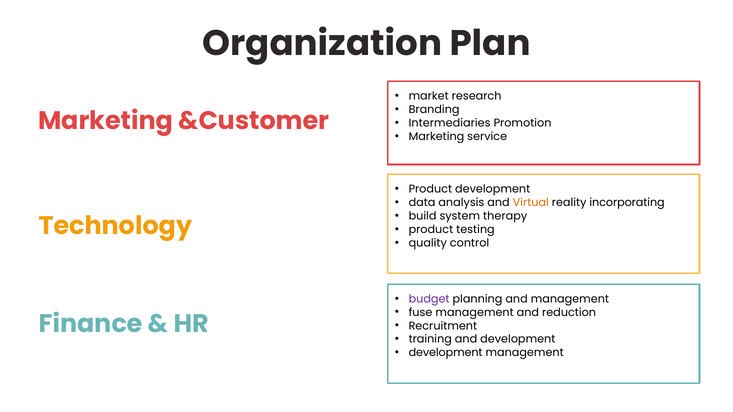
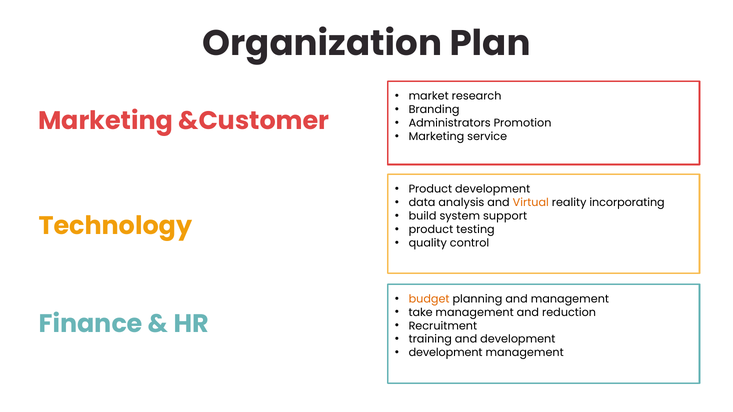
Intermediaries: Intermediaries -> Administrators (450, 123)
therapy: therapy -> support (505, 216)
budget colour: purple -> orange (429, 299)
fuse: fuse -> take (421, 313)
